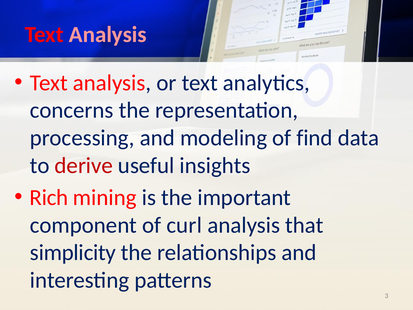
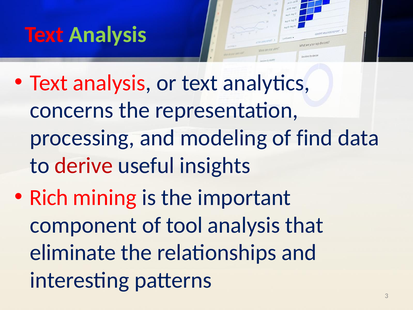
Analysis colour: pink -> light green (108, 35)
curl: curl -> tool (184, 225)
simplicity: simplicity -> eliminate (73, 252)
